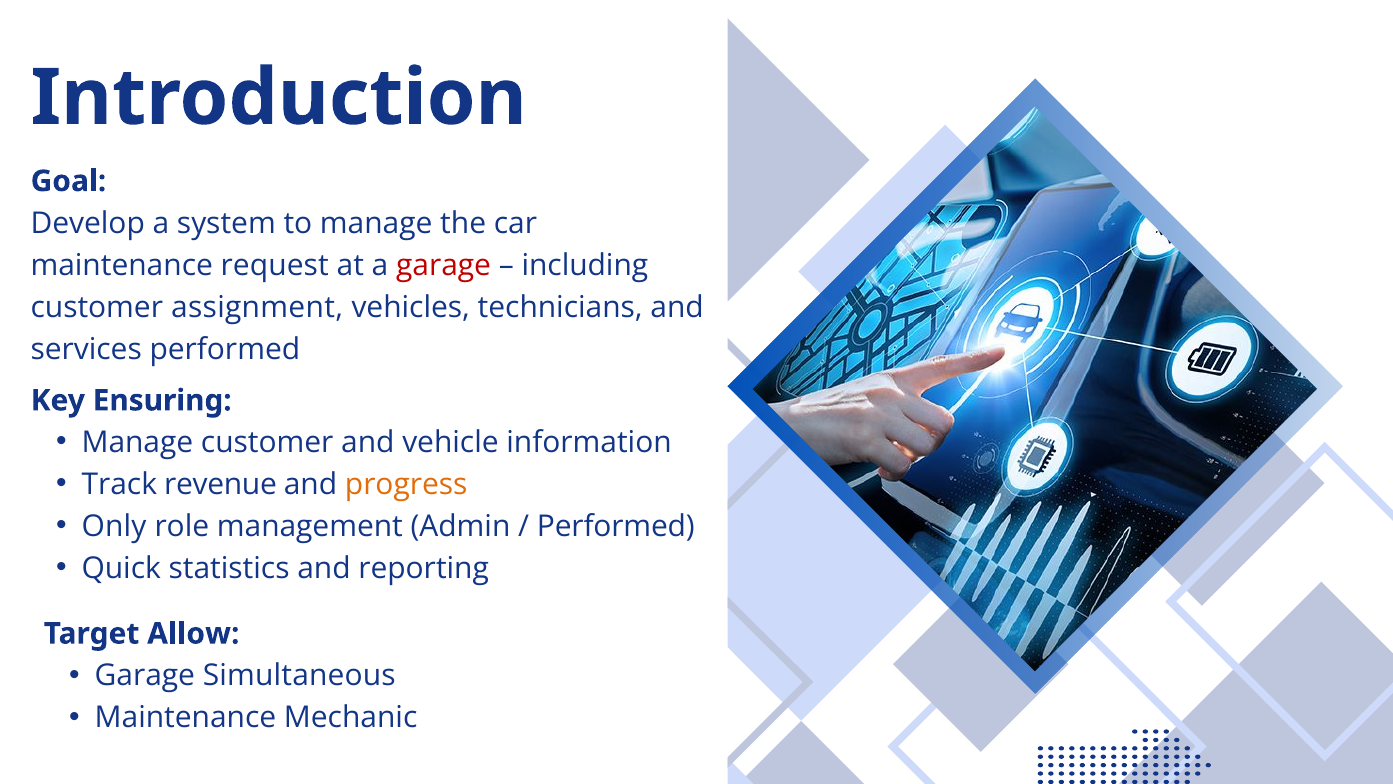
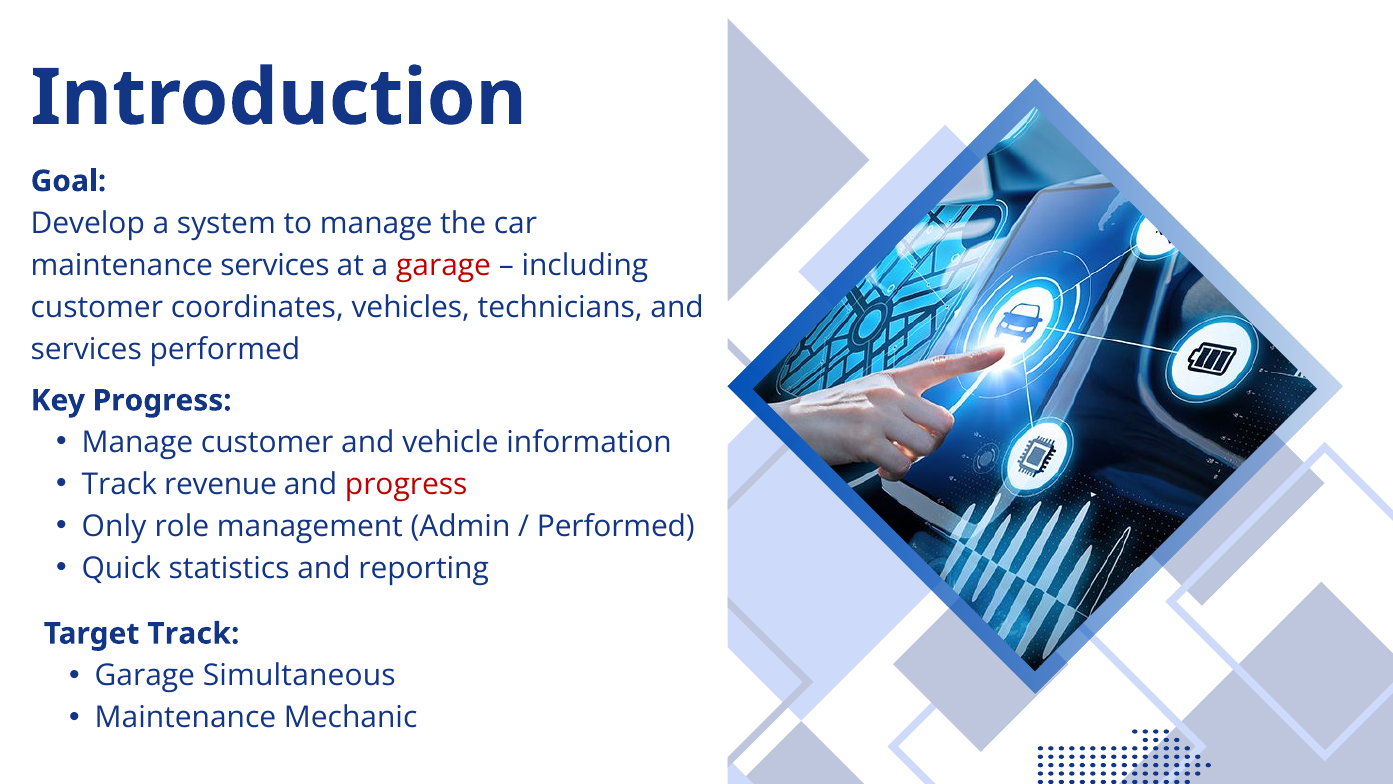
maintenance request: request -> services (275, 265)
assignment: assignment -> coordinates (257, 307)
Key Ensuring: Ensuring -> Progress (162, 400)
progress colour: orange -> red (406, 484)
Target Allow: Allow -> Track (193, 633)
